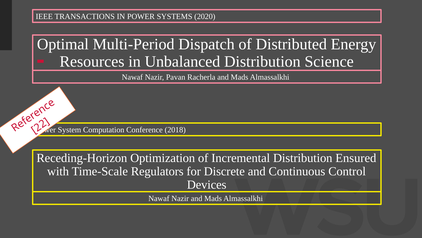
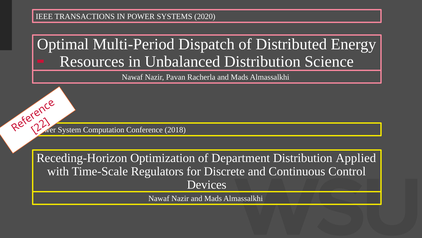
Incremental: Incremental -> Department (241, 158)
Ensured: Ensured -> Applied (356, 158)
